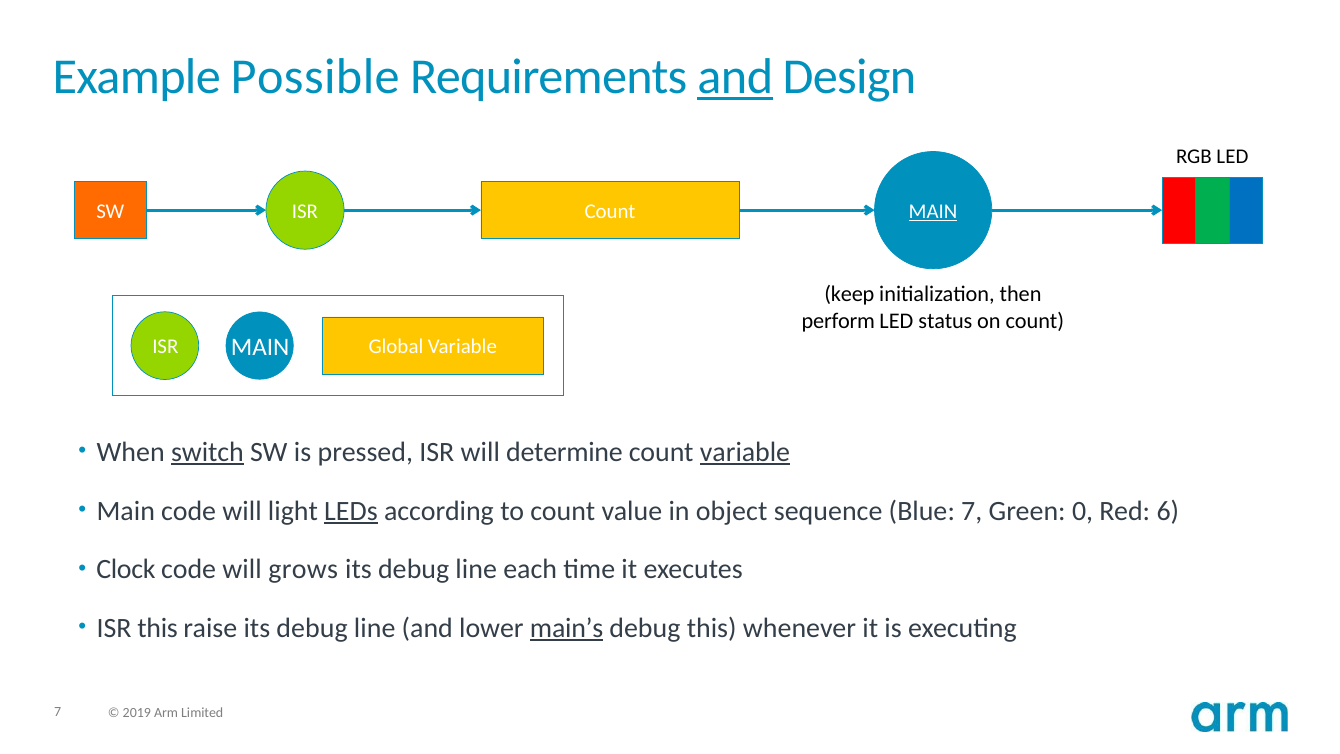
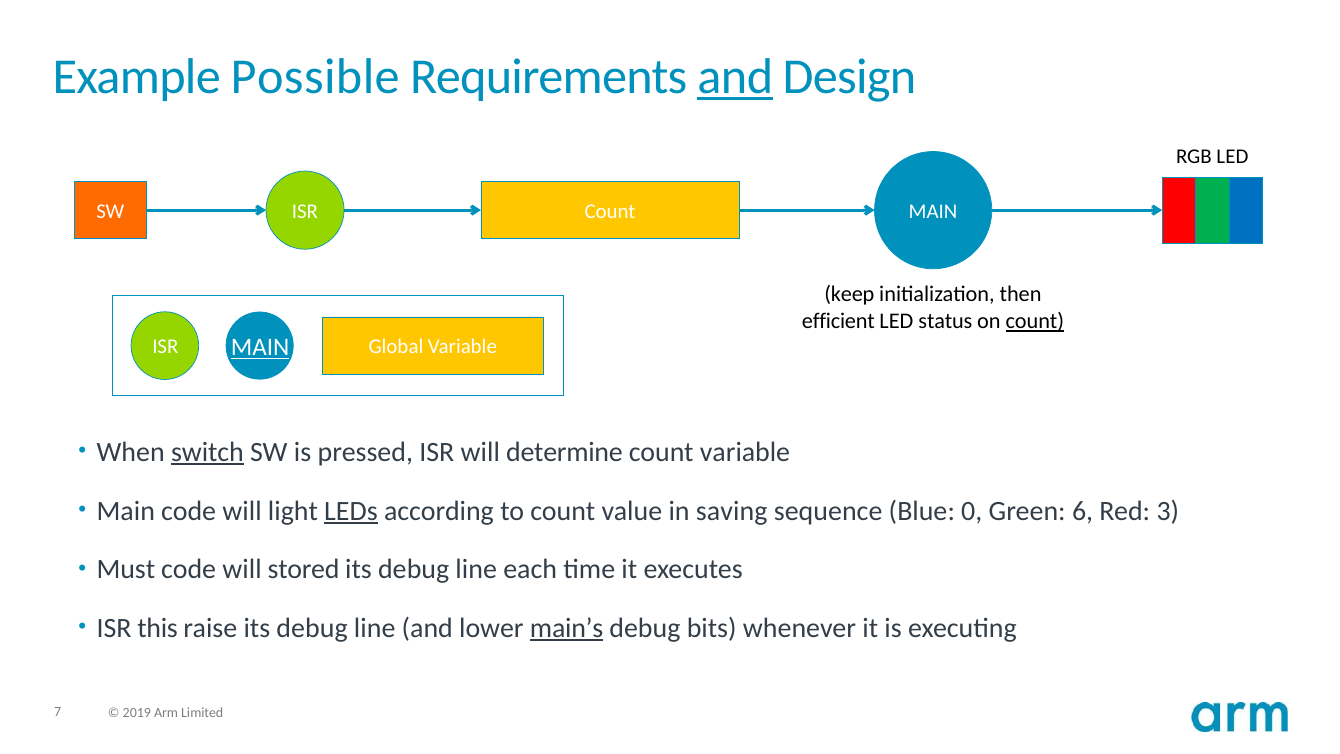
MAIN underline: present -> none (933, 211)
perform: perform -> efficient (838, 321)
count underline: none -> present (1035, 321)
MAIN underline: none -> present (260, 347)
variable underline: present -> none (745, 452)
object: object -> saving (732, 511)
Blue 7: 7 -> 0 (972, 511)
0: 0 -> 6 (1083, 511)
6: 6 -> 3 (1168, 511)
Clock: Clock -> Must (126, 569)
grows: grows -> stored (304, 569)
debug this: this -> bits (712, 628)
